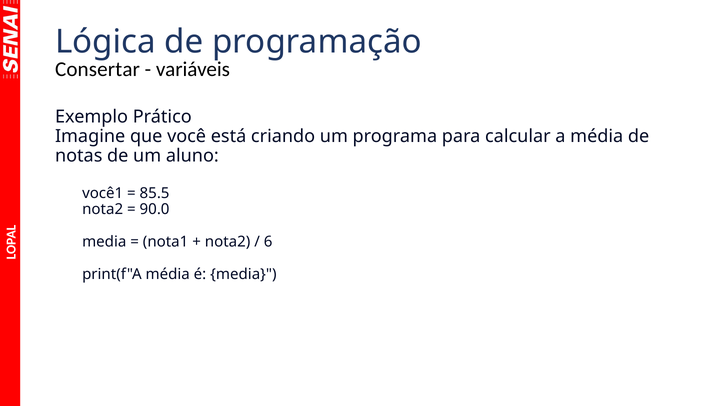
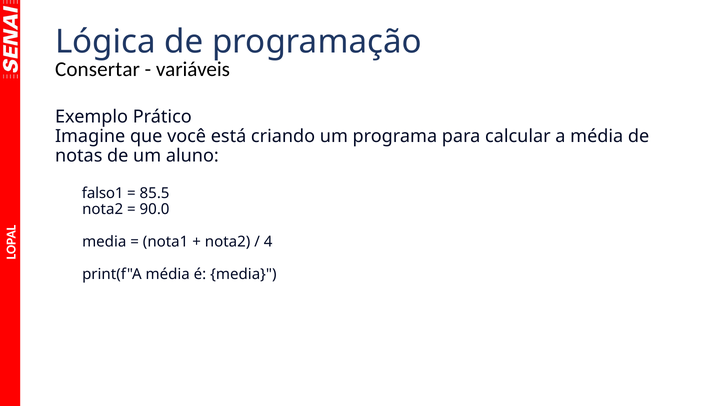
você1: você1 -> falso1 (103, 193)
6: 6 -> 4 (268, 242)
